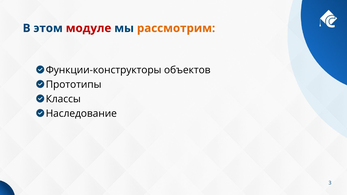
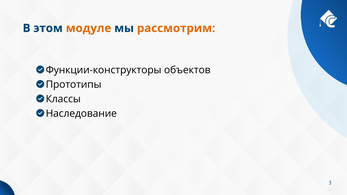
модуле colour: red -> orange (89, 28)
